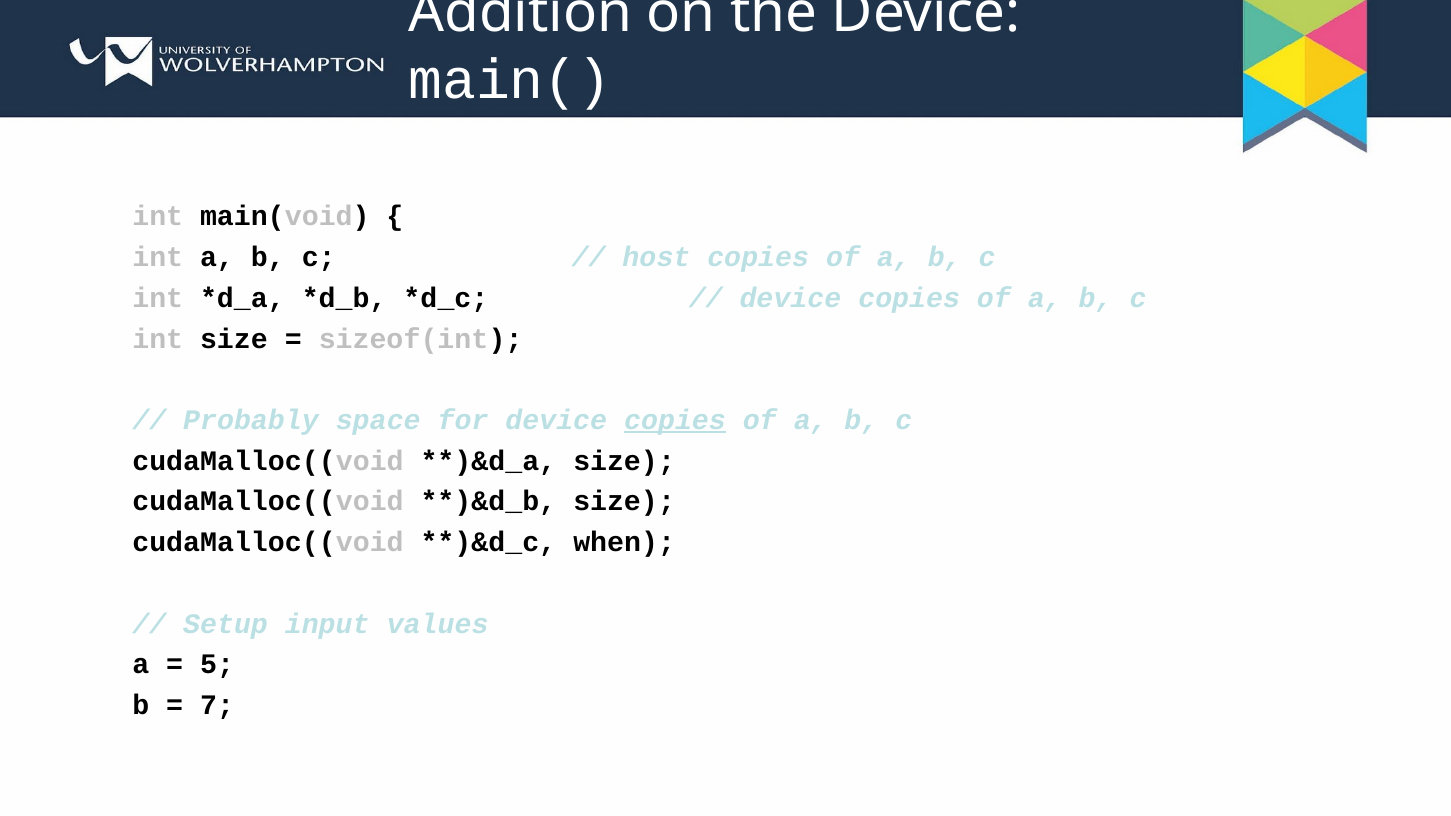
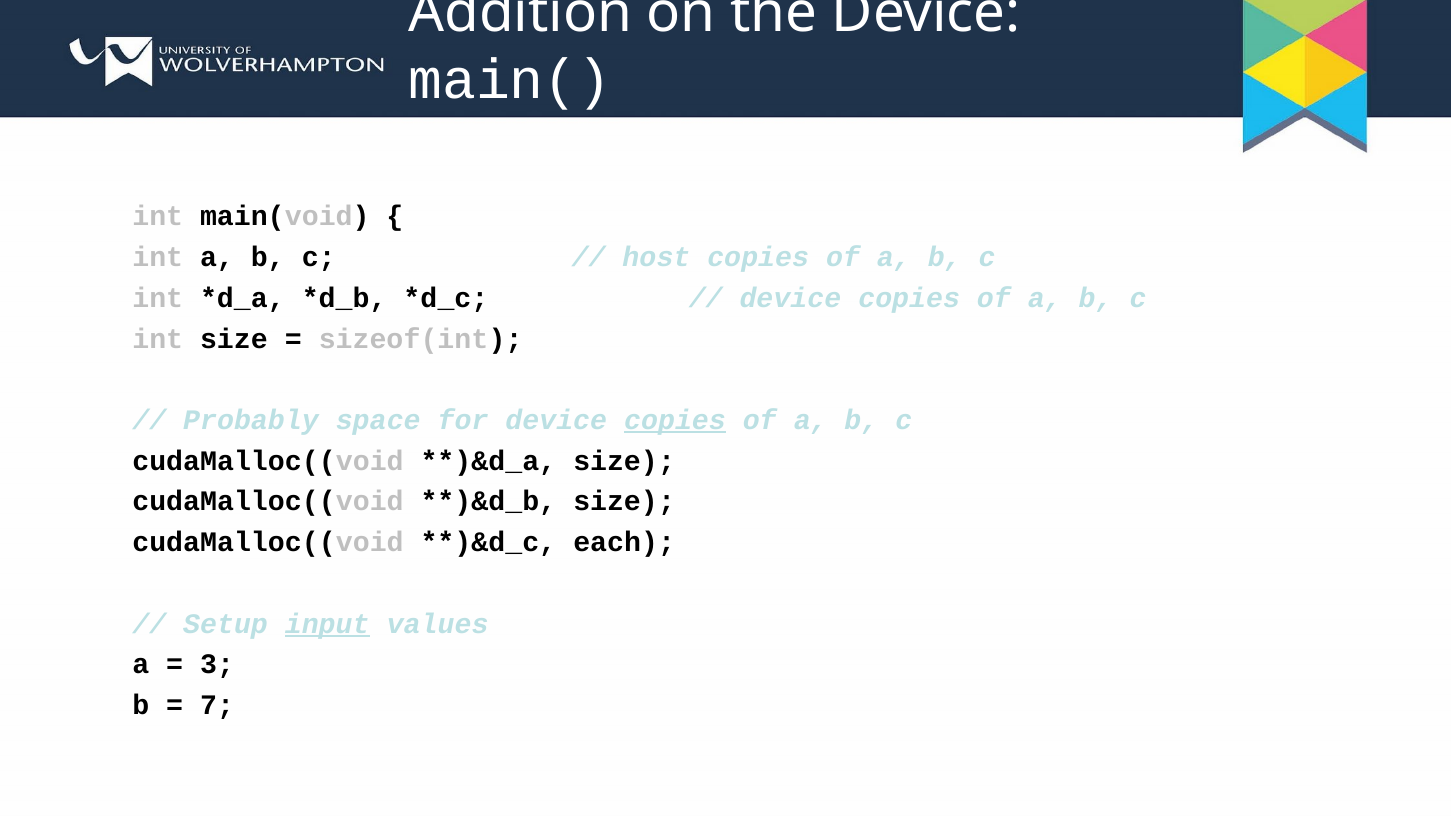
when: when -> each (624, 542)
input underline: none -> present (327, 624)
5: 5 -> 3 (217, 665)
